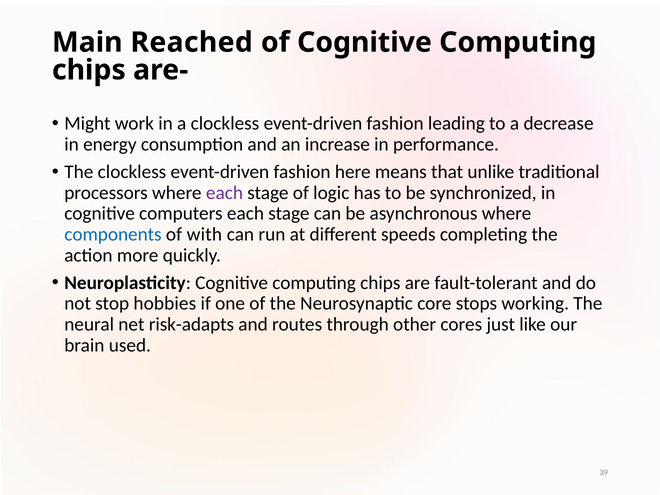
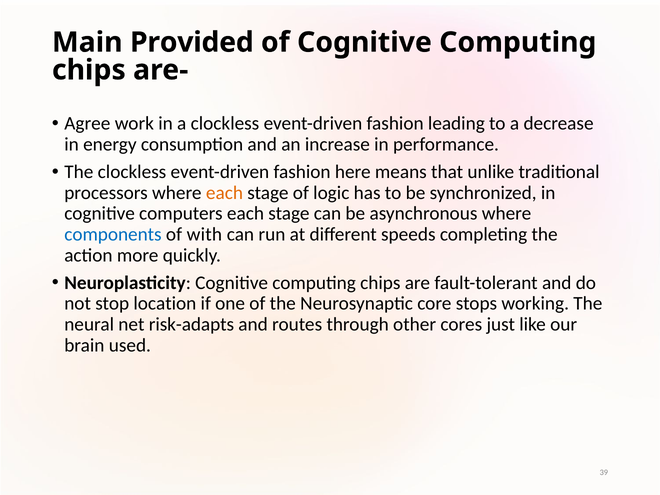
Reached: Reached -> Provided (192, 42)
Might: Might -> Agree (87, 124)
each colour: purple -> orange (224, 193)
hobbies: hobbies -> location (165, 304)
